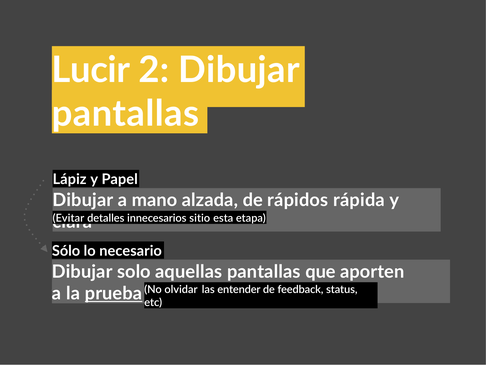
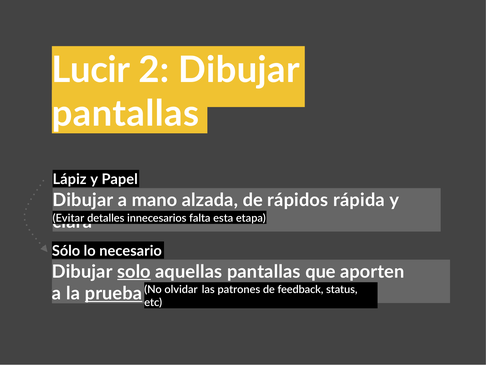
sitio: sitio -> falta (200, 218)
solo underline: none -> present (134, 272)
entender: entender -> patrones (239, 289)
